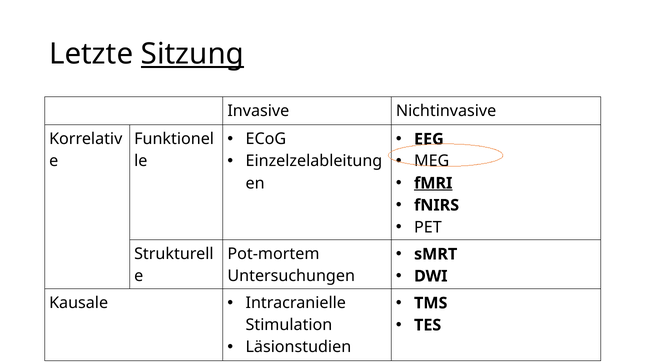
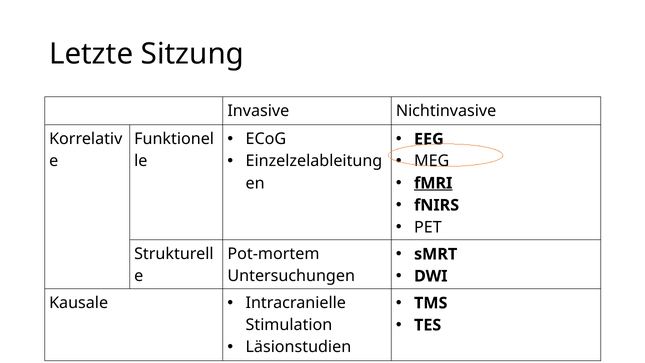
Sitzung underline: present -> none (192, 54)
